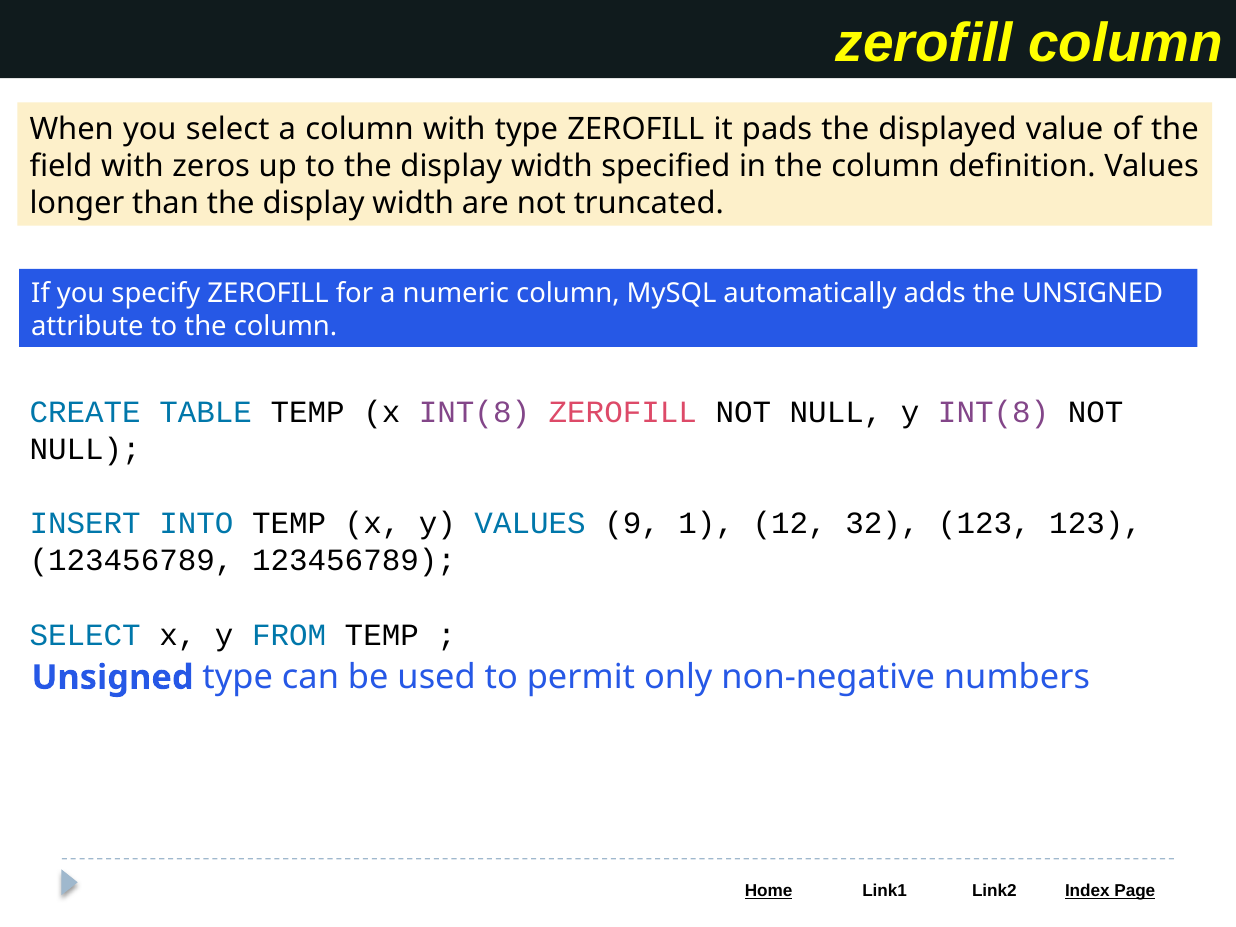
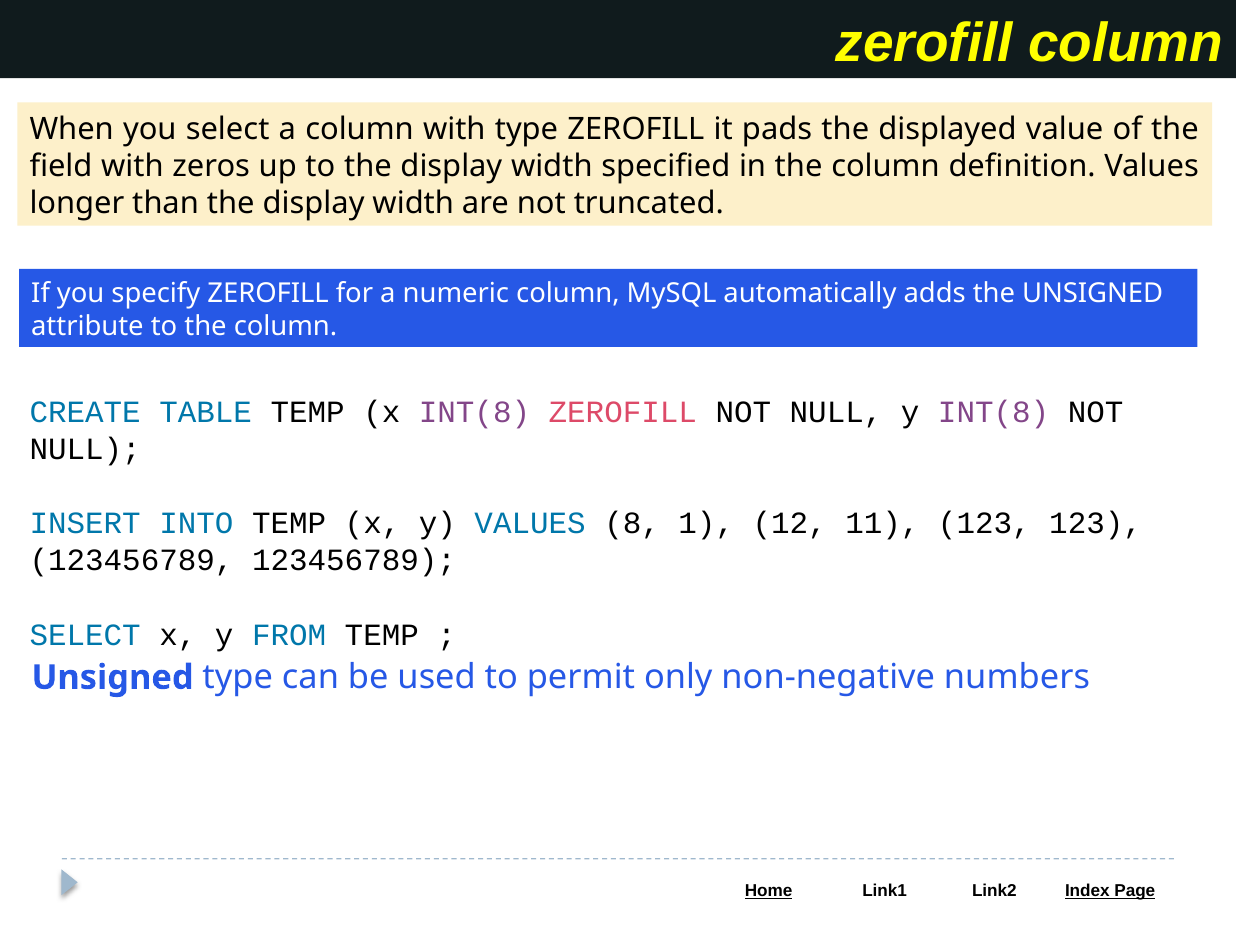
9: 9 -> 8 (632, 524)
32: 32 -> 11 (882, 524)
